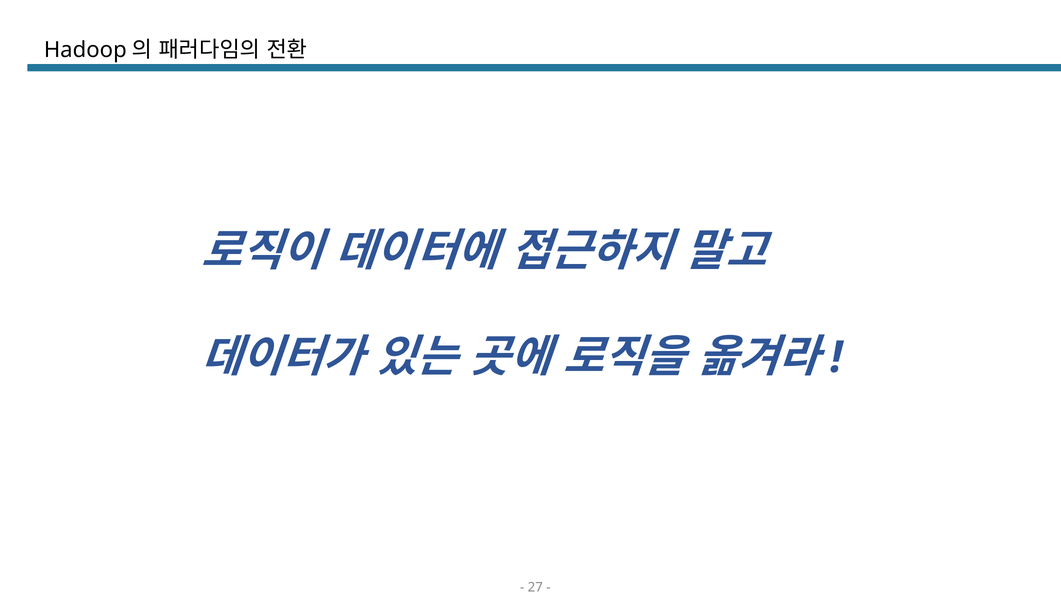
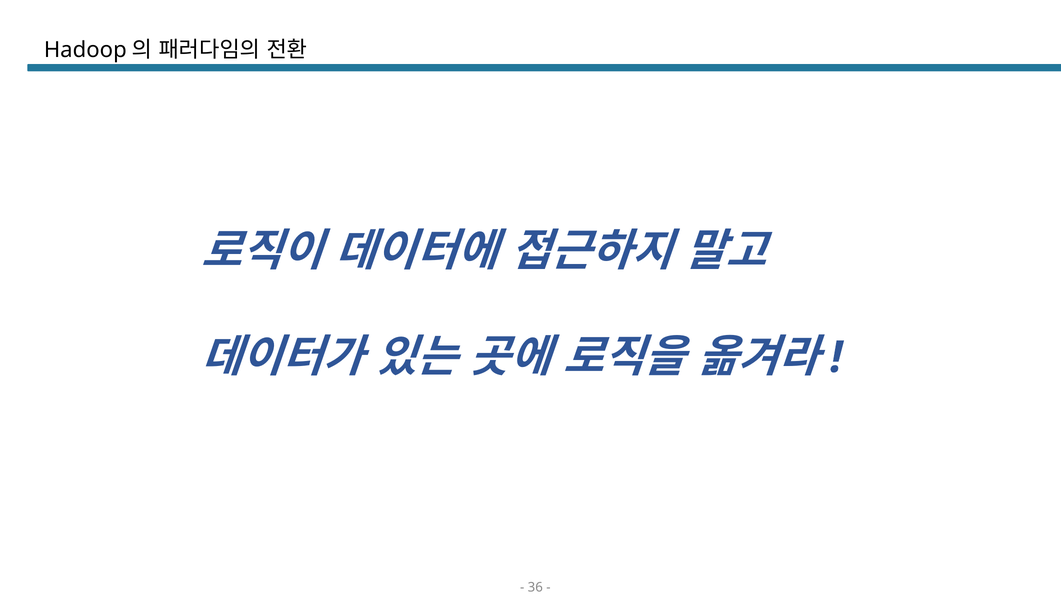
27: 27 -> 36 (535, 587)
